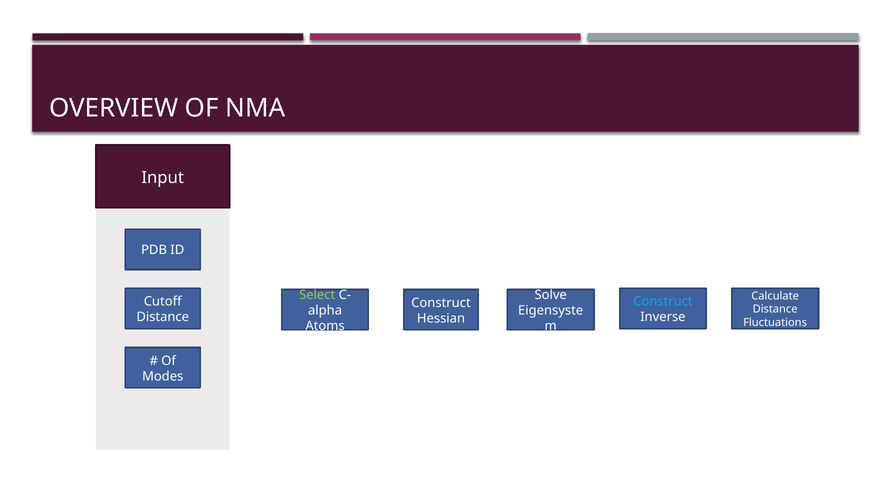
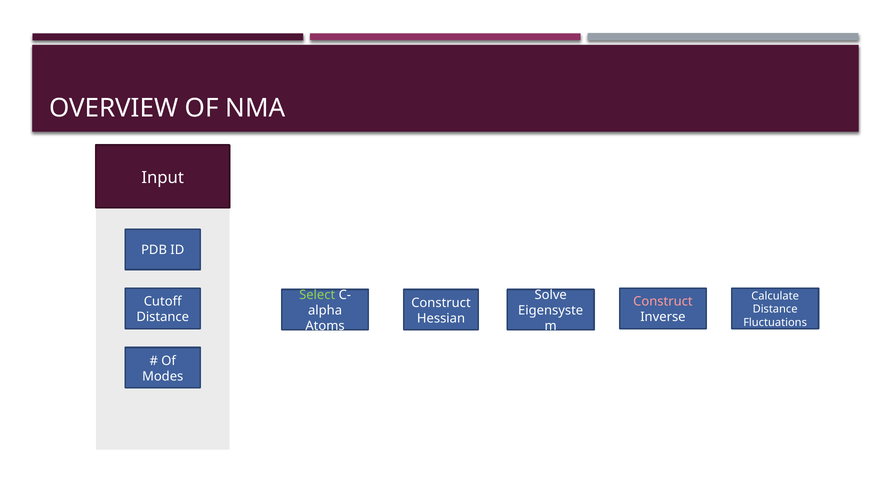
Construct colour: light blue -> pink (663, 302)
